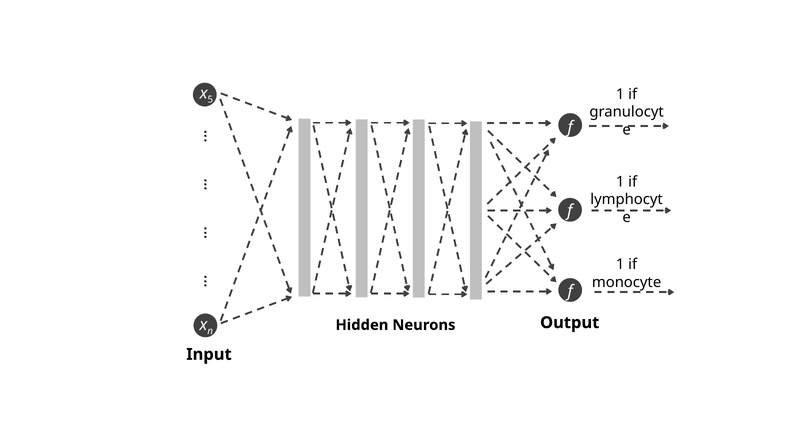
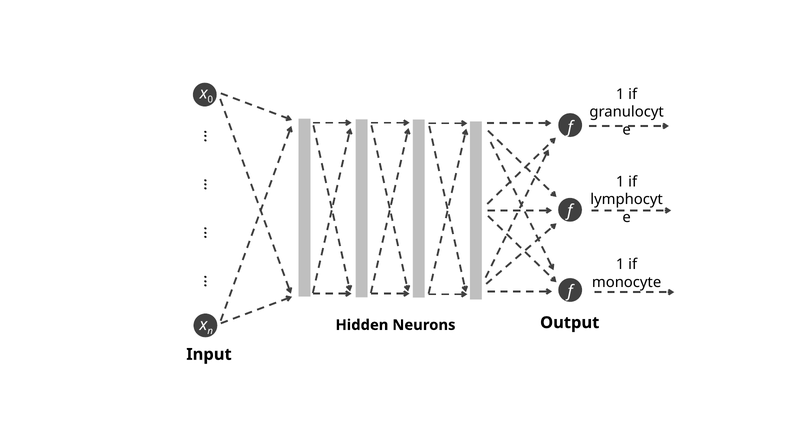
5: 5 -> 0 (210, 100)
